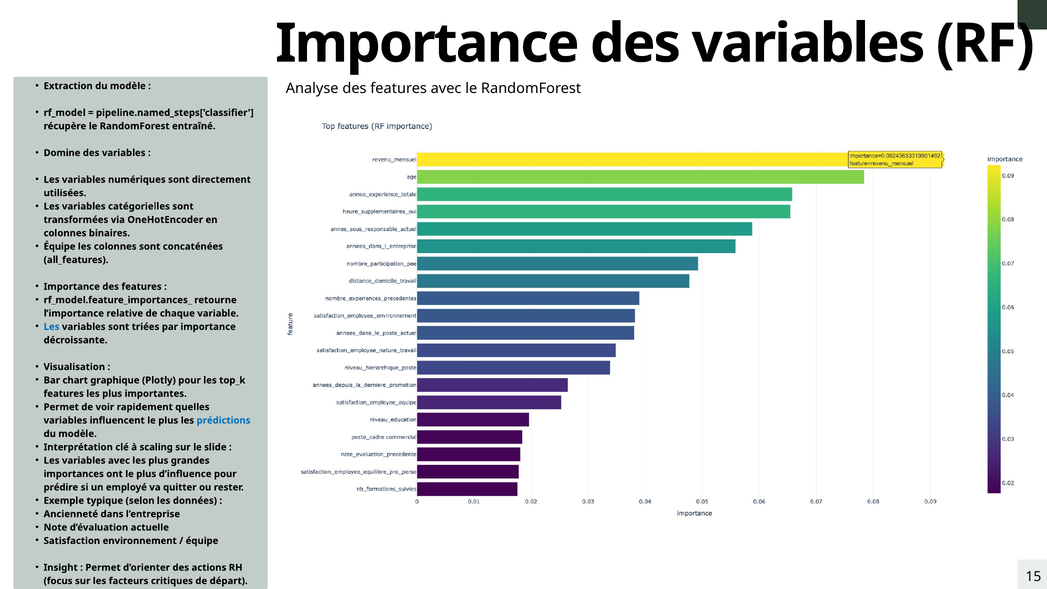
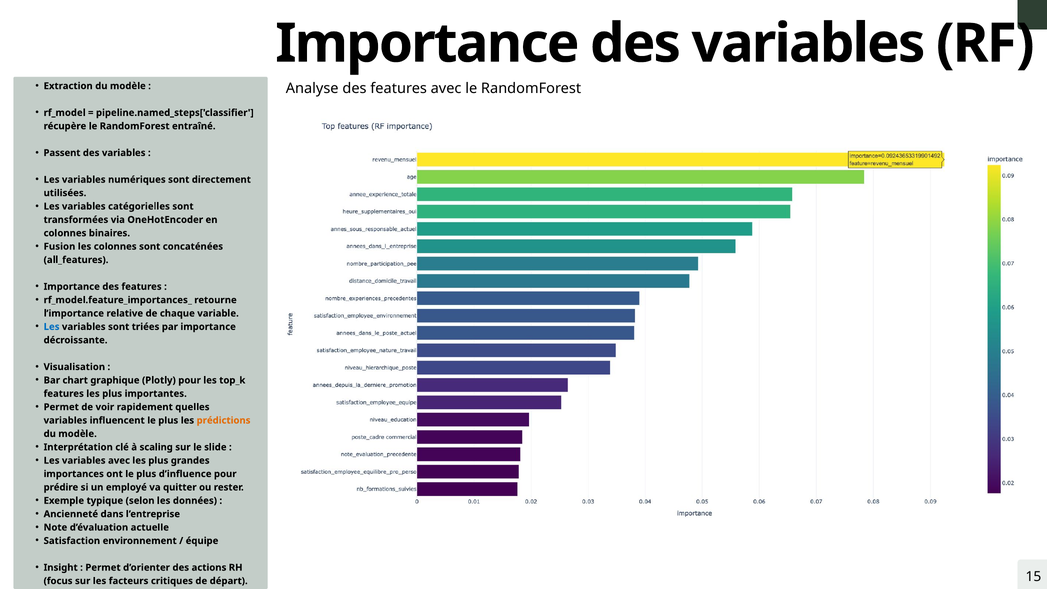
Domine: Domine -> Passent (62, 153)
Équipe: Équipe -> Fusion (59, 246)
prédictions colour: blue -> orange (224, 420)
